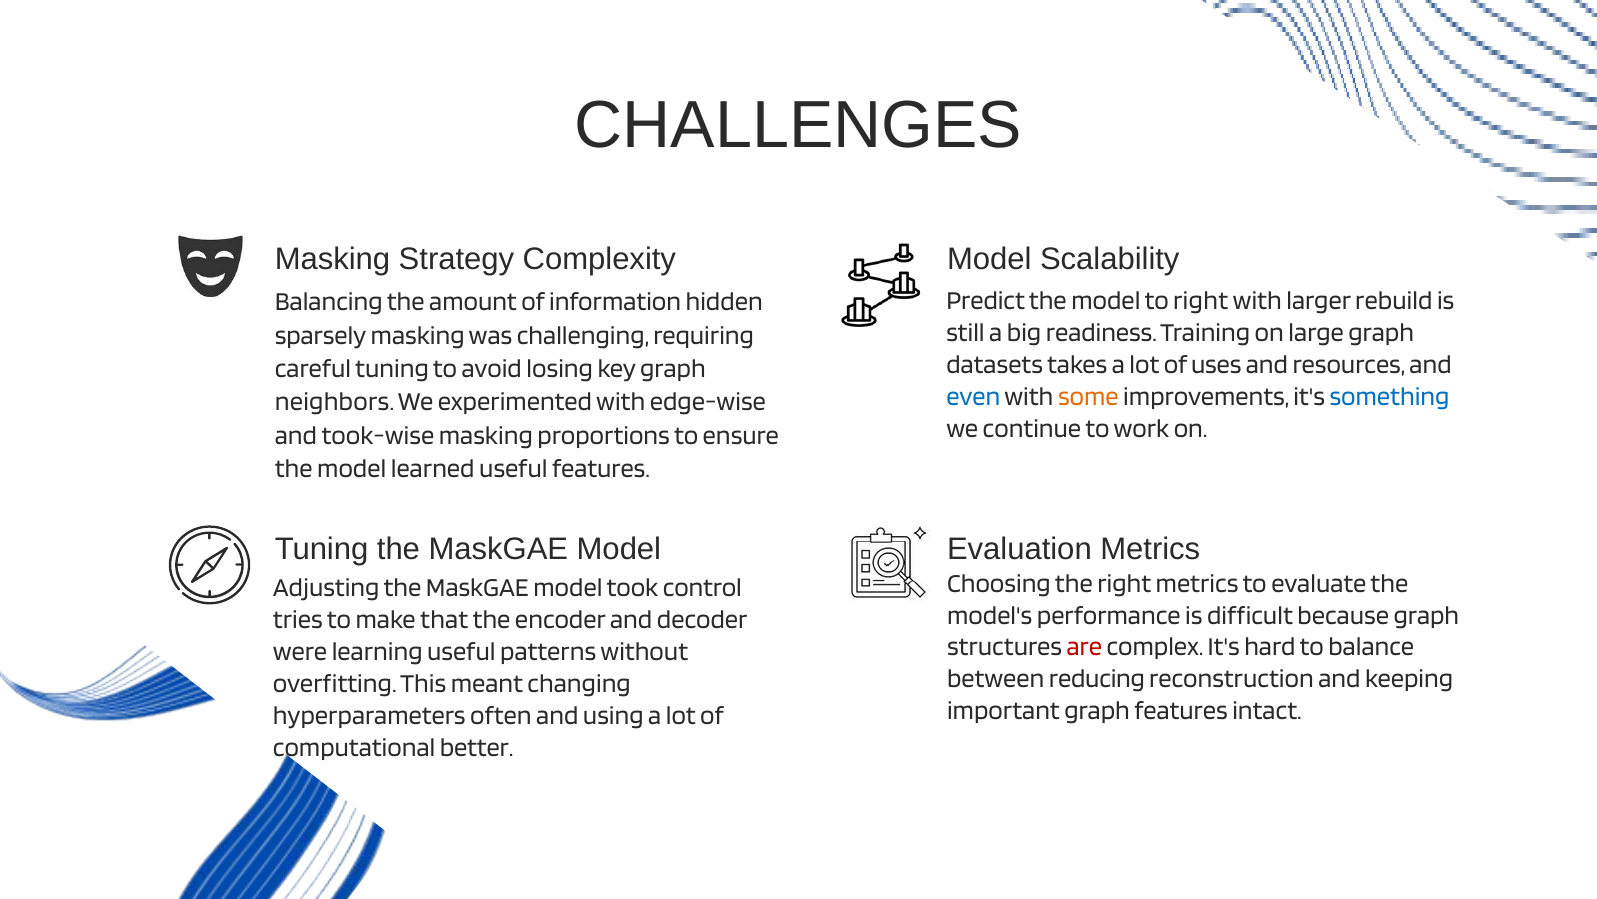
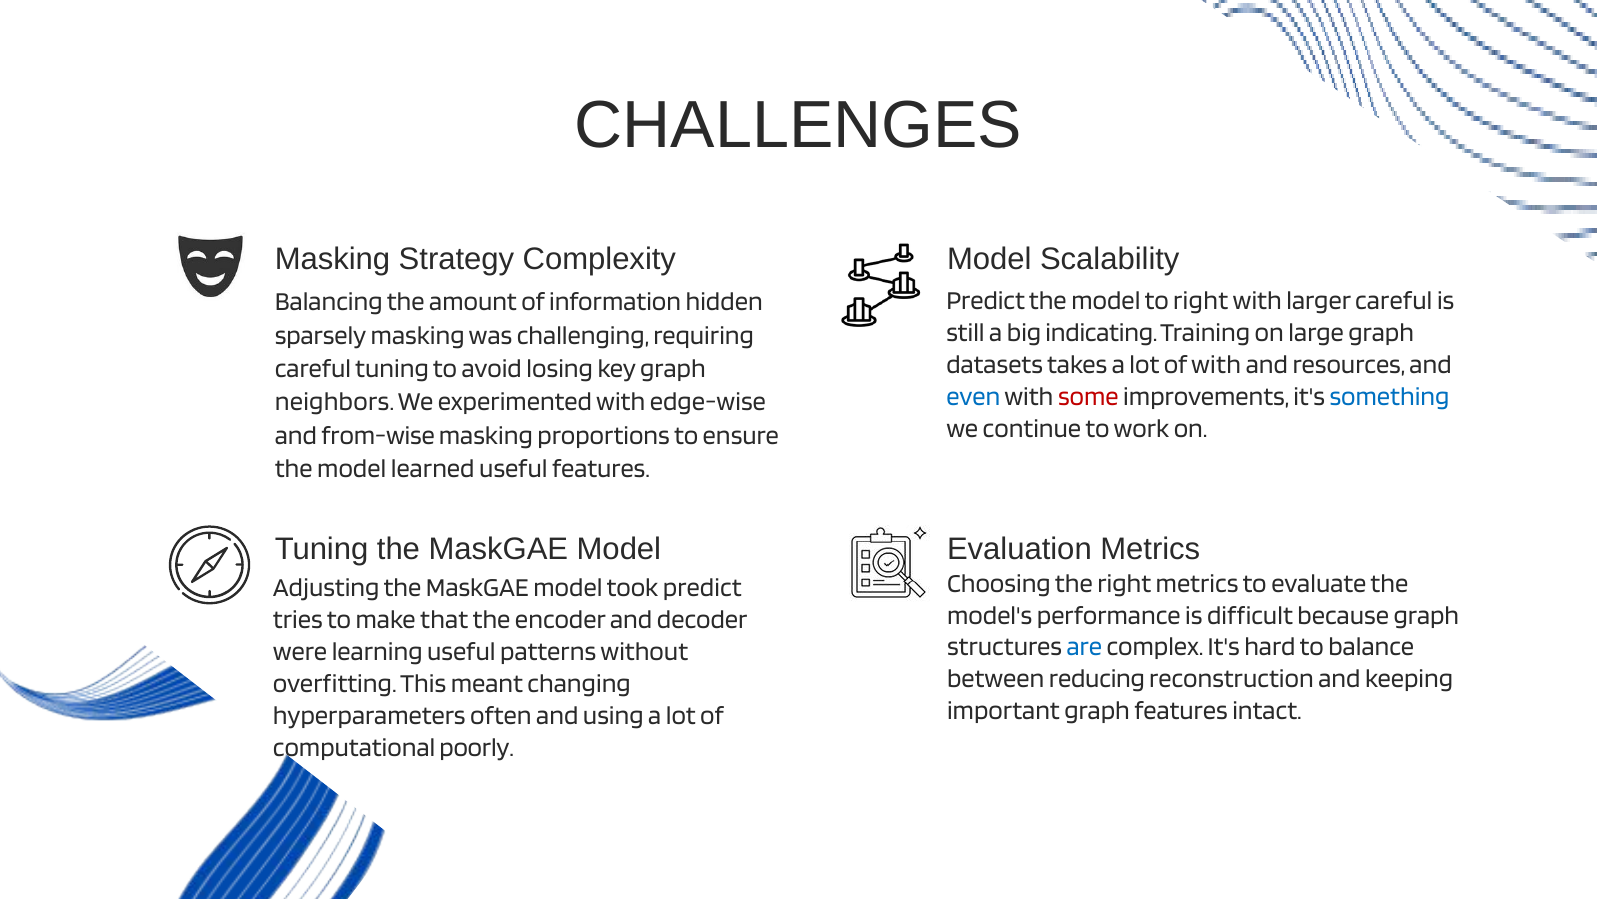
larger rebuild: rebuild -> careful (1394, 300)
readiness: readiness -> indicating (1101, 332)
of uses: uses -> with (1216, 364)
some colour: orange -> red (1088, 396)
took-wise: took-wise -> from-wise (378, 435)
took control: control -> predict (702, 587)
are colour: red -> blue (1084, 647)
better: better -> poorly (477, 747)
